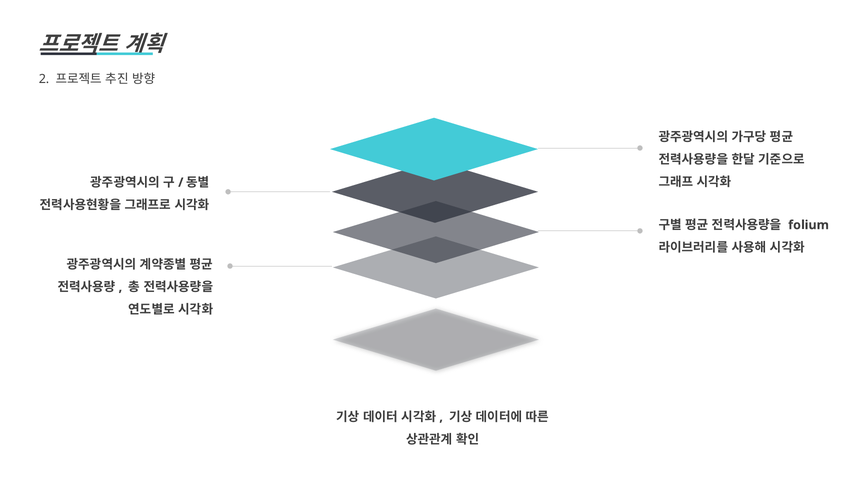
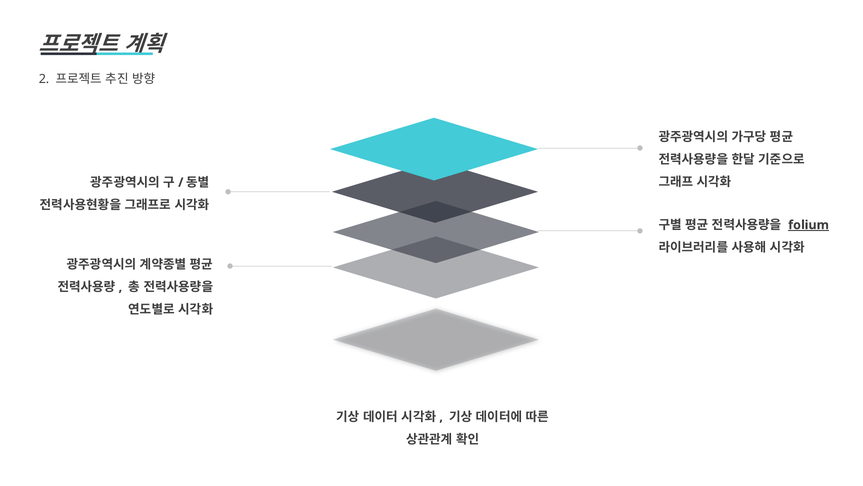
folium underline: none -> present (809, 225)
